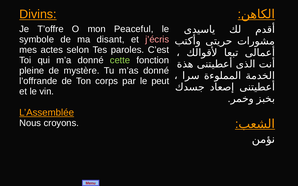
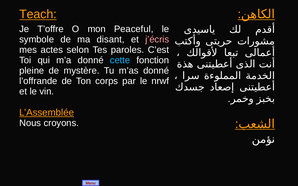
Divins: Divins -> Teach (38, 14)
cette colour: light green -> light blue (120, 60)
peut: peut -> nrwf (160, 81)
